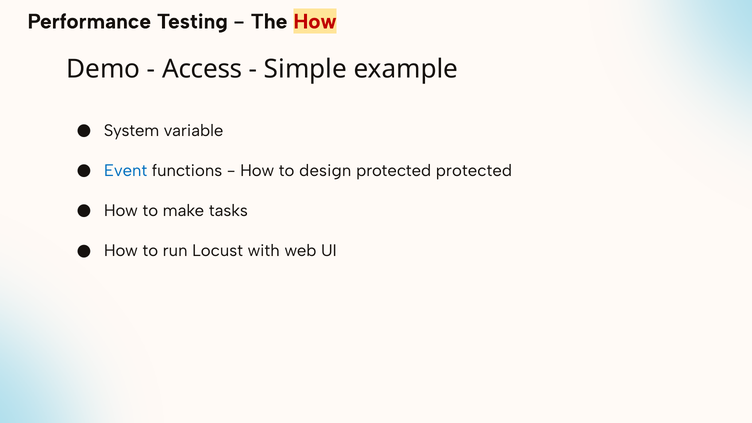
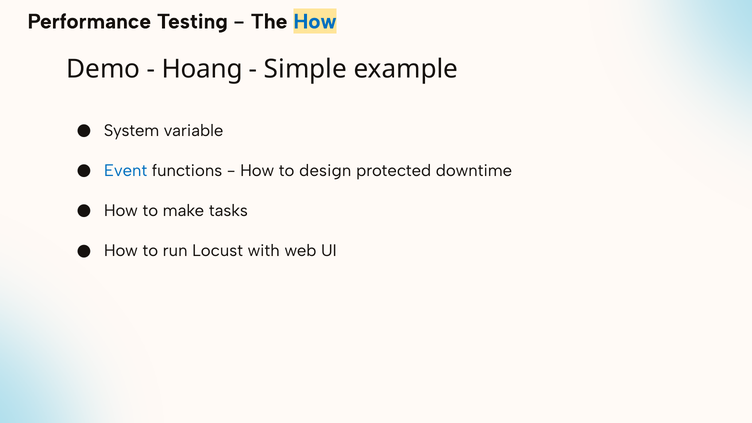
How colour: red -> blue (315, 21)
Access: Access -> Hoang (202, 69)
protected protected: protected -> downtime (474, 171)
